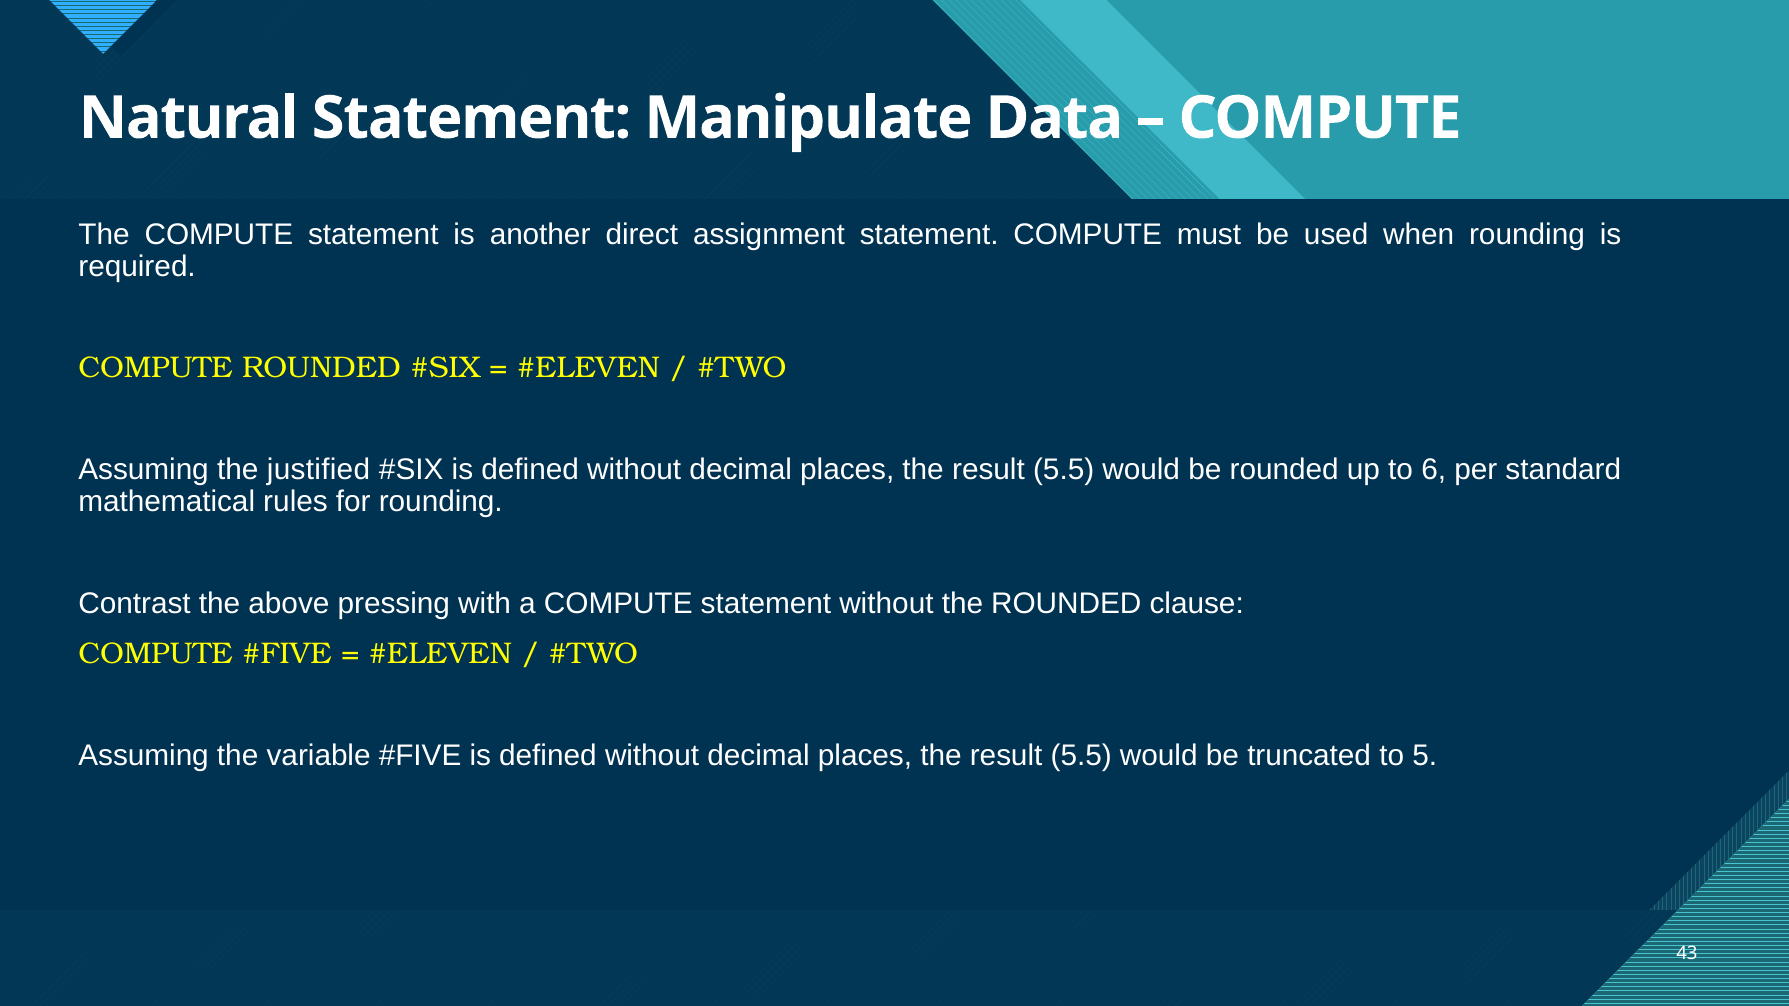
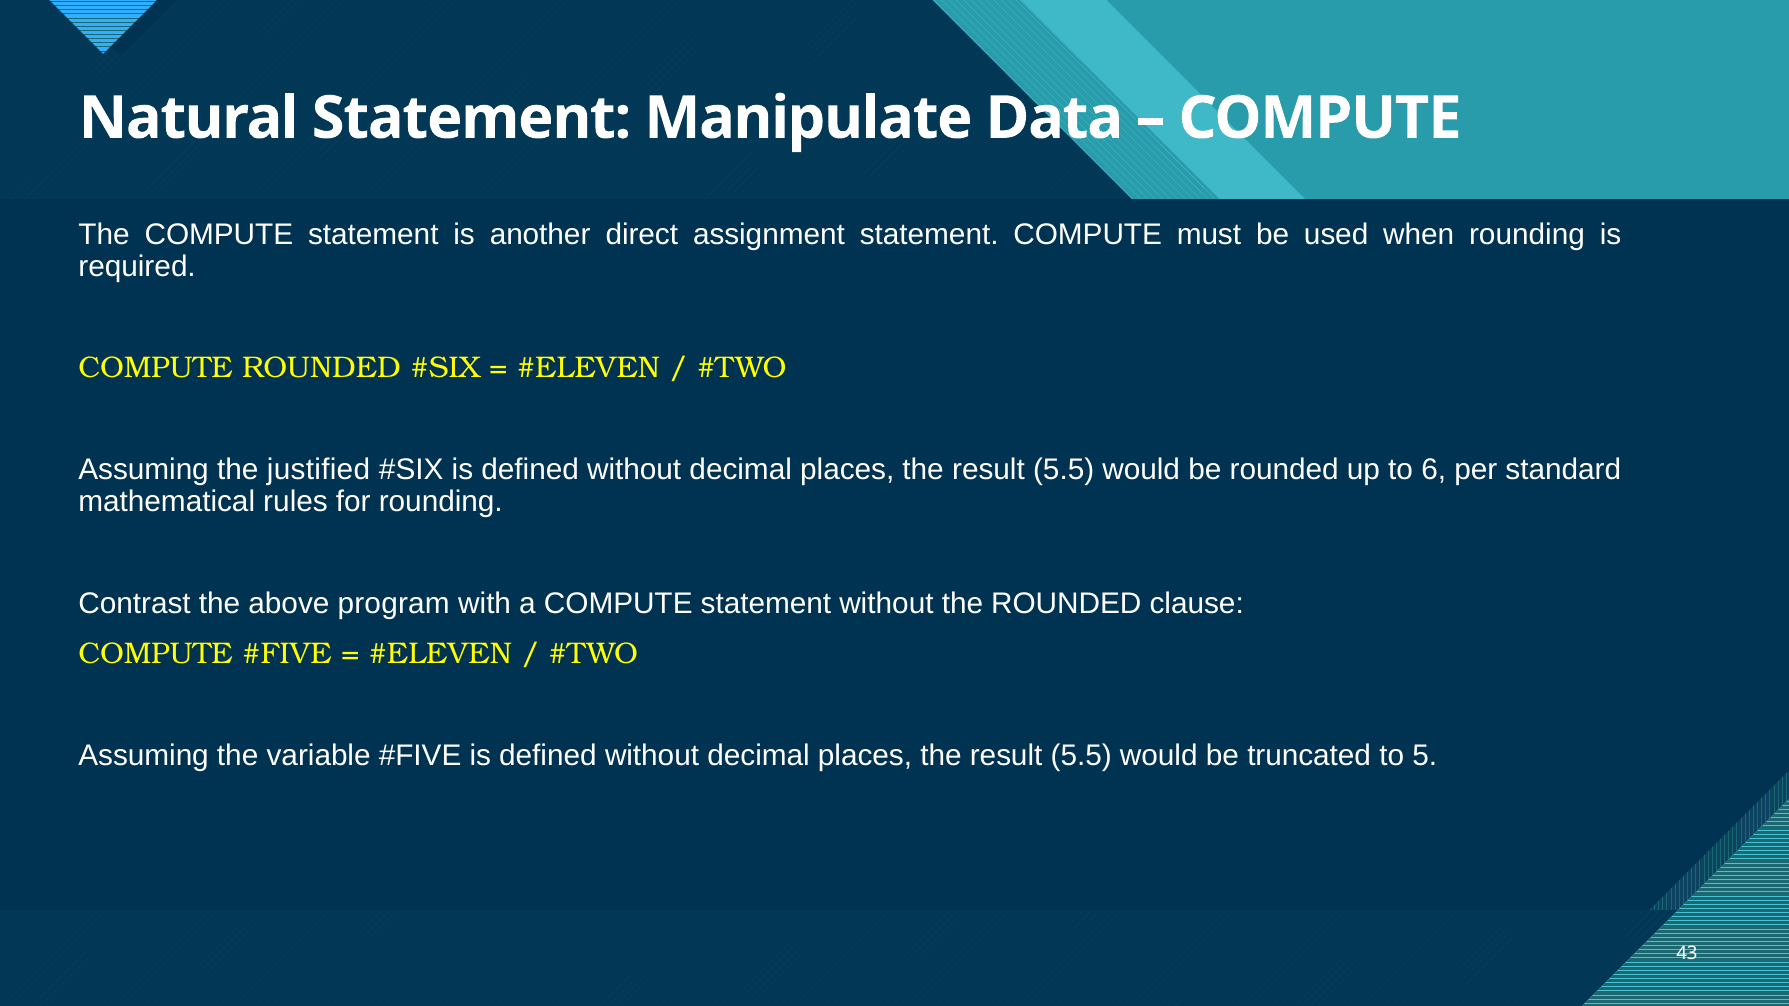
pressing: pressing -> program (394, 603)
